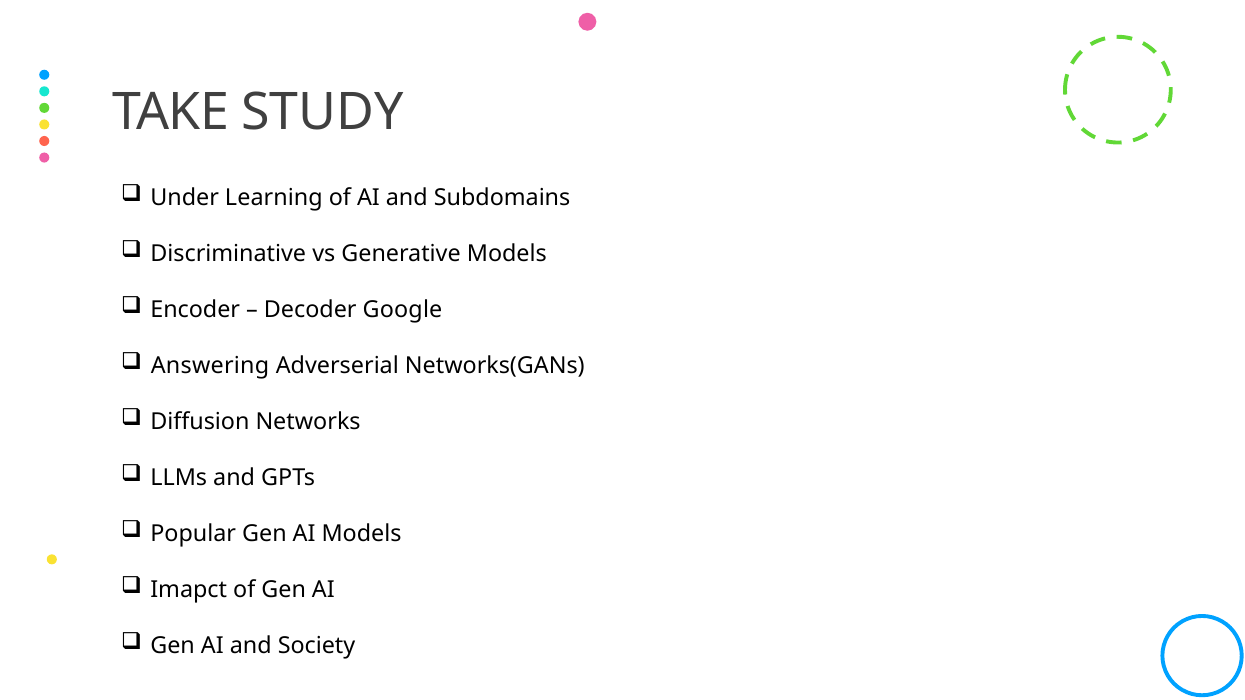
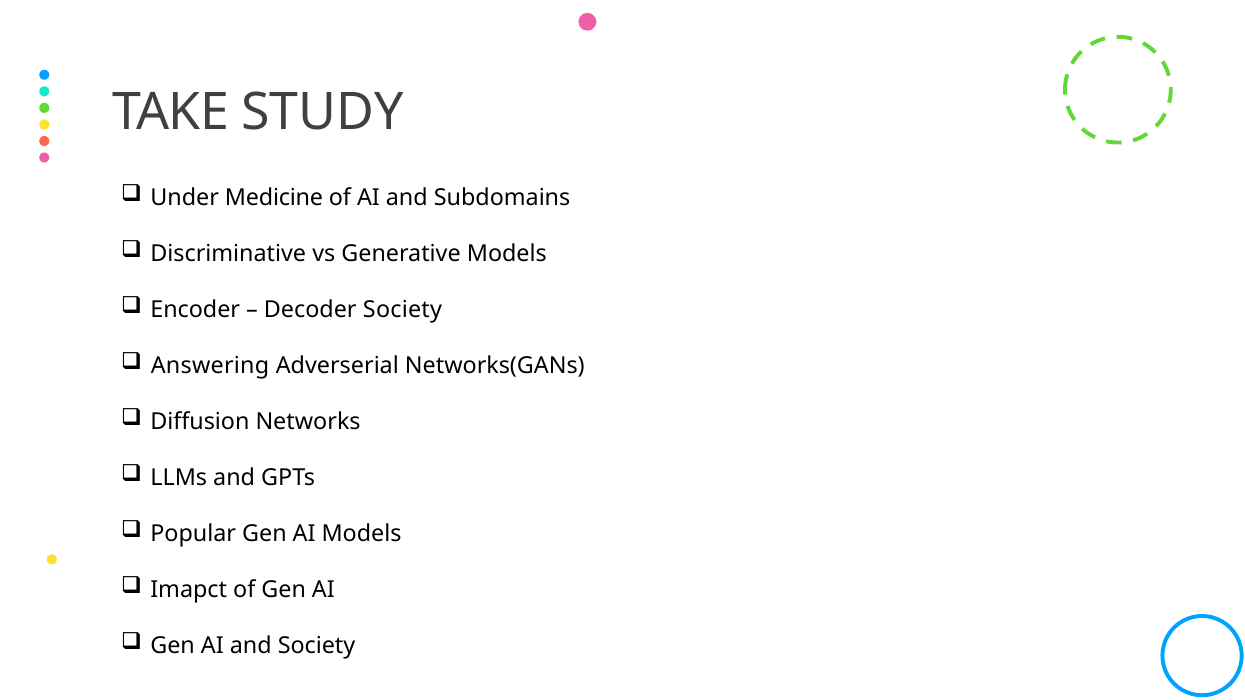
Learning: Learning -> Medicine (274, 198)
Decoder Google: Google -> Society (403, 310)
